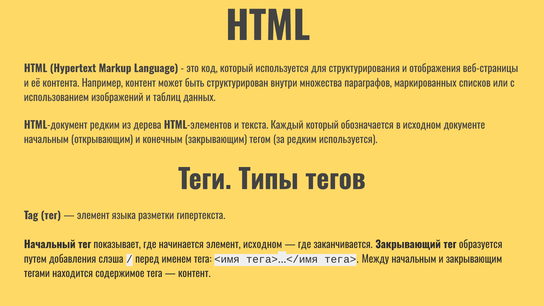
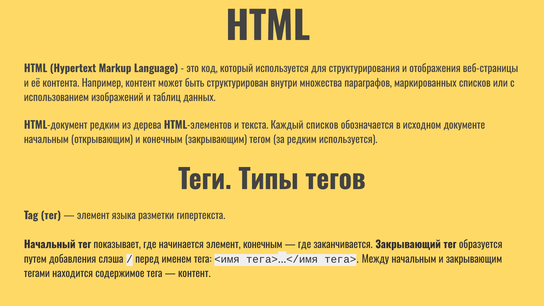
Каждый который: который -> списков (322, 125)
элемент исходном: исходном -> конечным (263, 245)
